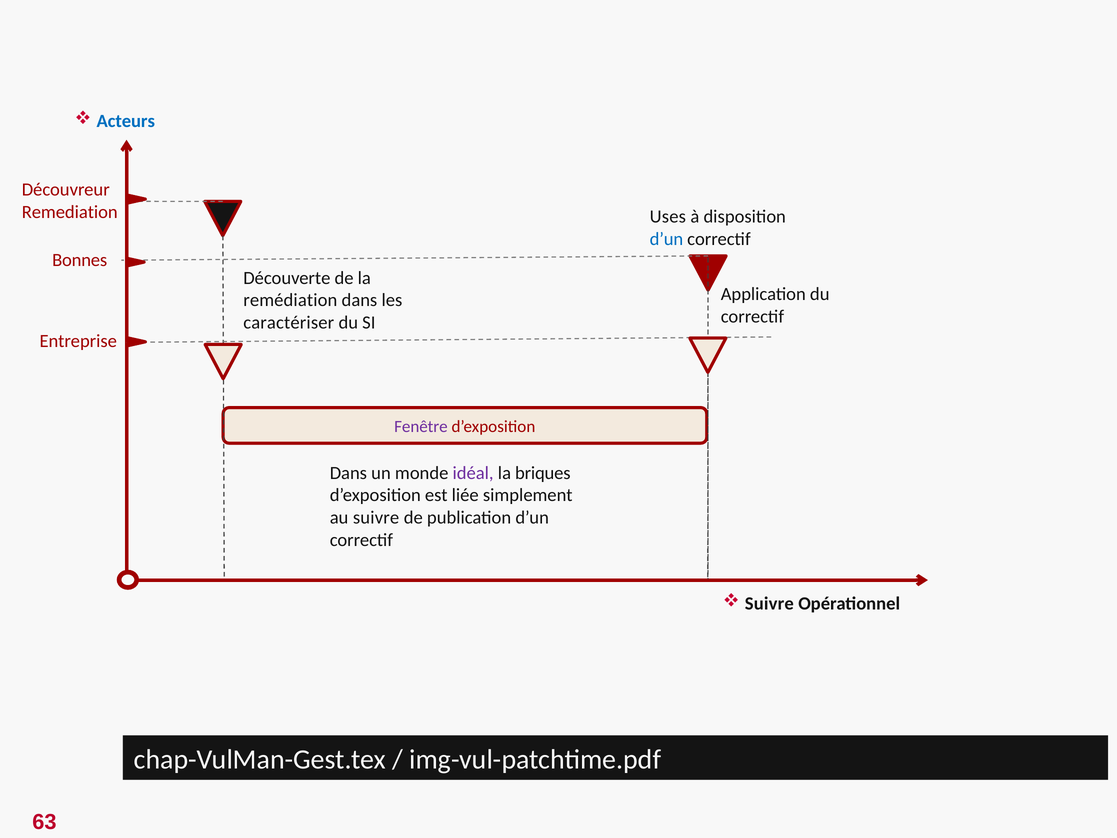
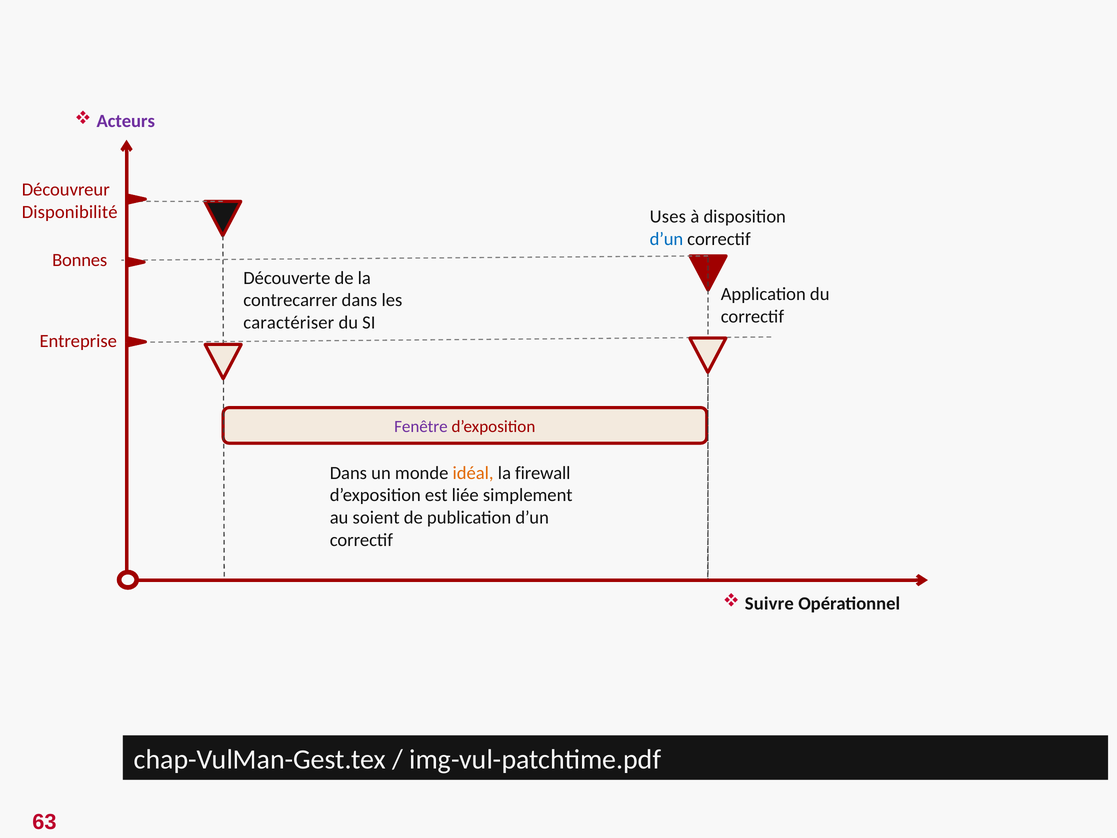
Acteurs colour: blue -> purple (126, 121)
Remediation: Remediation -> Disponibilité (70, 212)
remédiation: remédiation -> contrecarrer (290, 300)
idéal colour: purple -> orange (473, 473)
briques: briques -> firewall (543, 473)
au suivre: suivre -> soient (376, 517)
